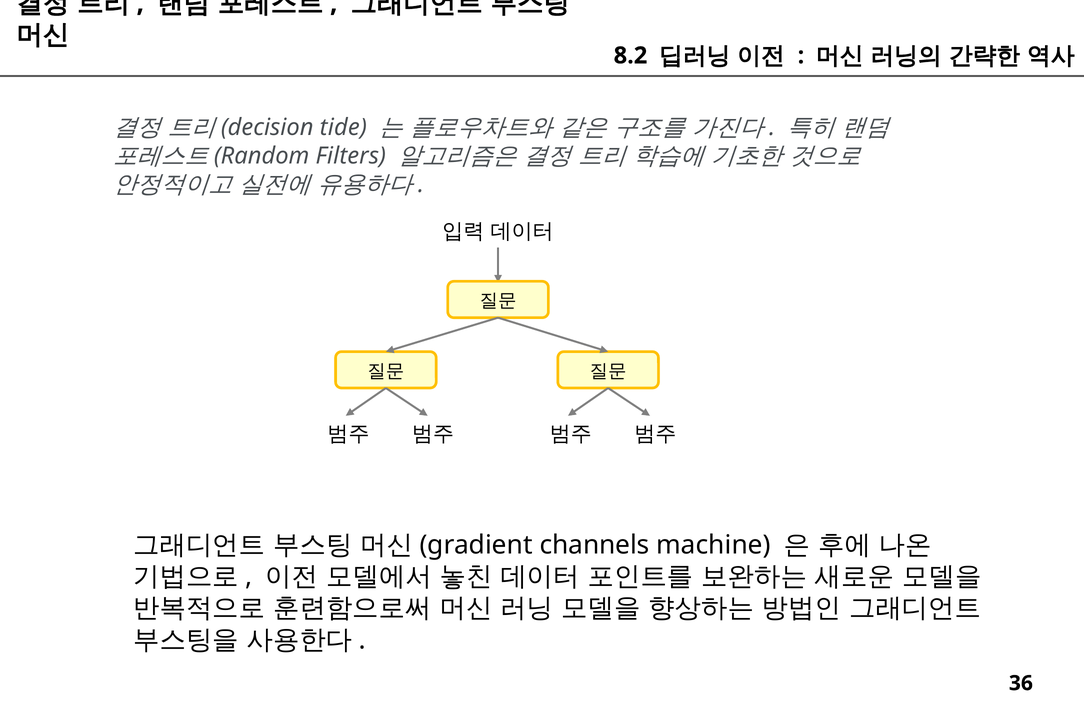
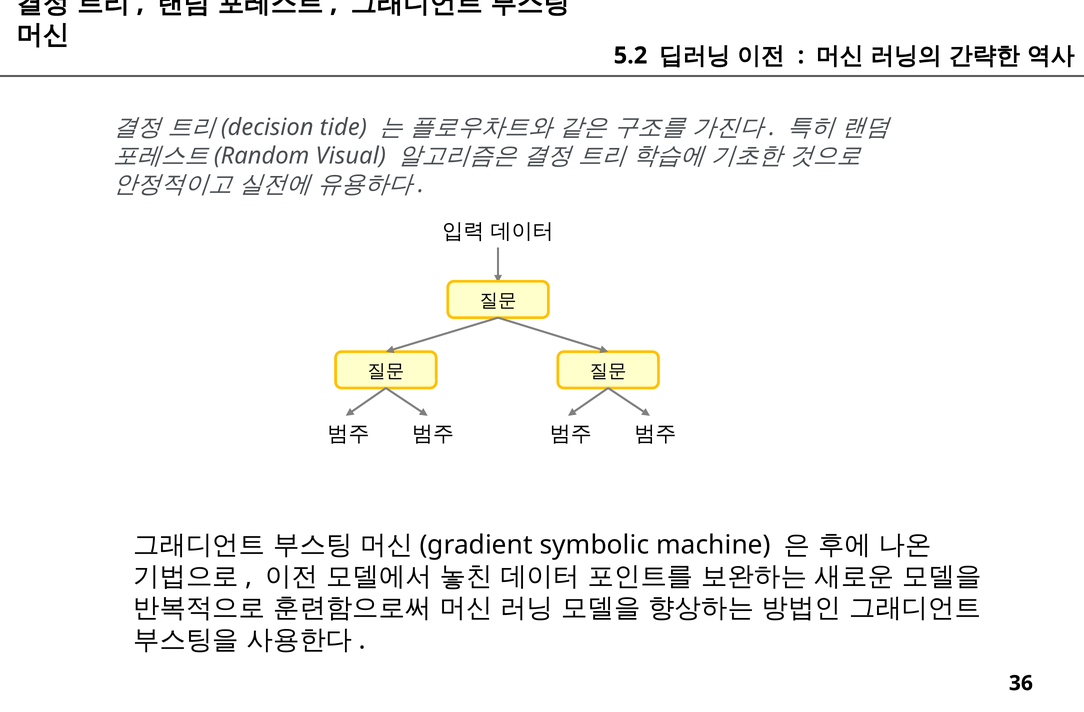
8.2: 8.2 -> 5.2 (630, 56)
Filters: Filters -> Visual (351, 156)
channels: channels -> symbolic (594, 545)
